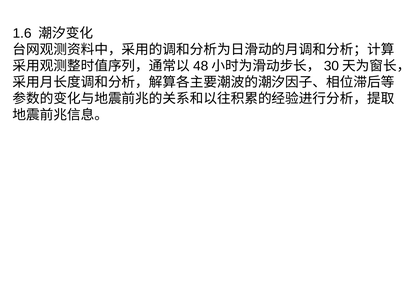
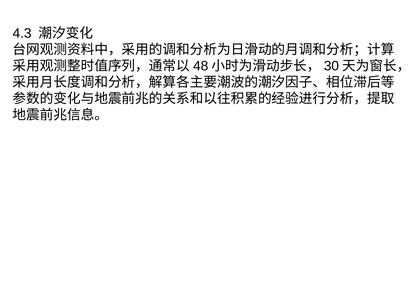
1.6: 1.6 -> 4.3 (22, 33)
